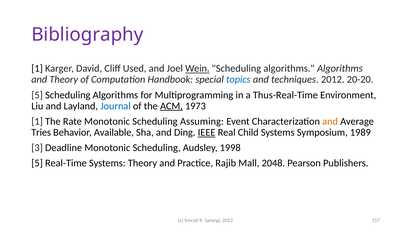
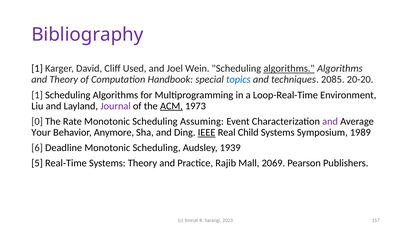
Wein underline: present -> none (197, 69)
algorithms underline: none -> present (289, 69)
2012: 2012 -> 2085 (333, 80)
5: 5 -> 1 (37, 95)
Thus-Real-Time: Thus-Real-Time -> Loop-Real-Time (285, 95)
Journal colour: blue -> purple (116, 106)
1: 1 -> 0 (37, 122)
and colour: orange -> purple (330, 122)
Tries: Tries -> Your (41, 133)
Available: Available -> Anymore (114, 133)
3: 3 -> 6 (37, 148)
1998: 1998 -> 1939 (230, 148)
2048: 2048 -> 2069 (273, 163)
